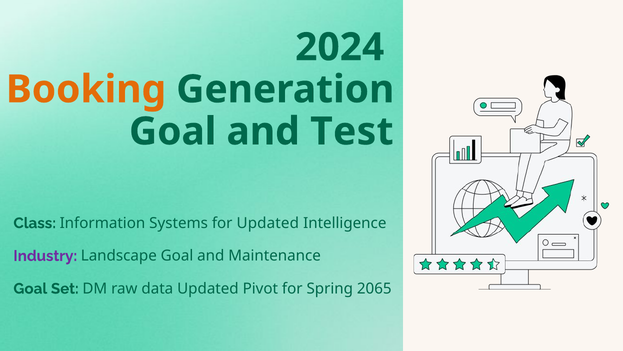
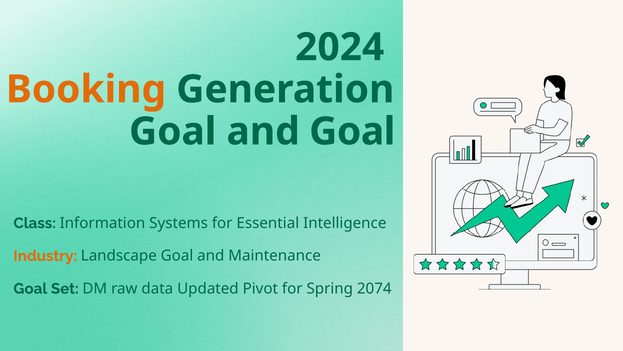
and Test: Test -> Goal (352, 131)
for Updated: Updated -> Essential (268, 223)
Industry colour: purple -> orange (45, 256)
2065: 2065 -> 2074 (374, 288)
